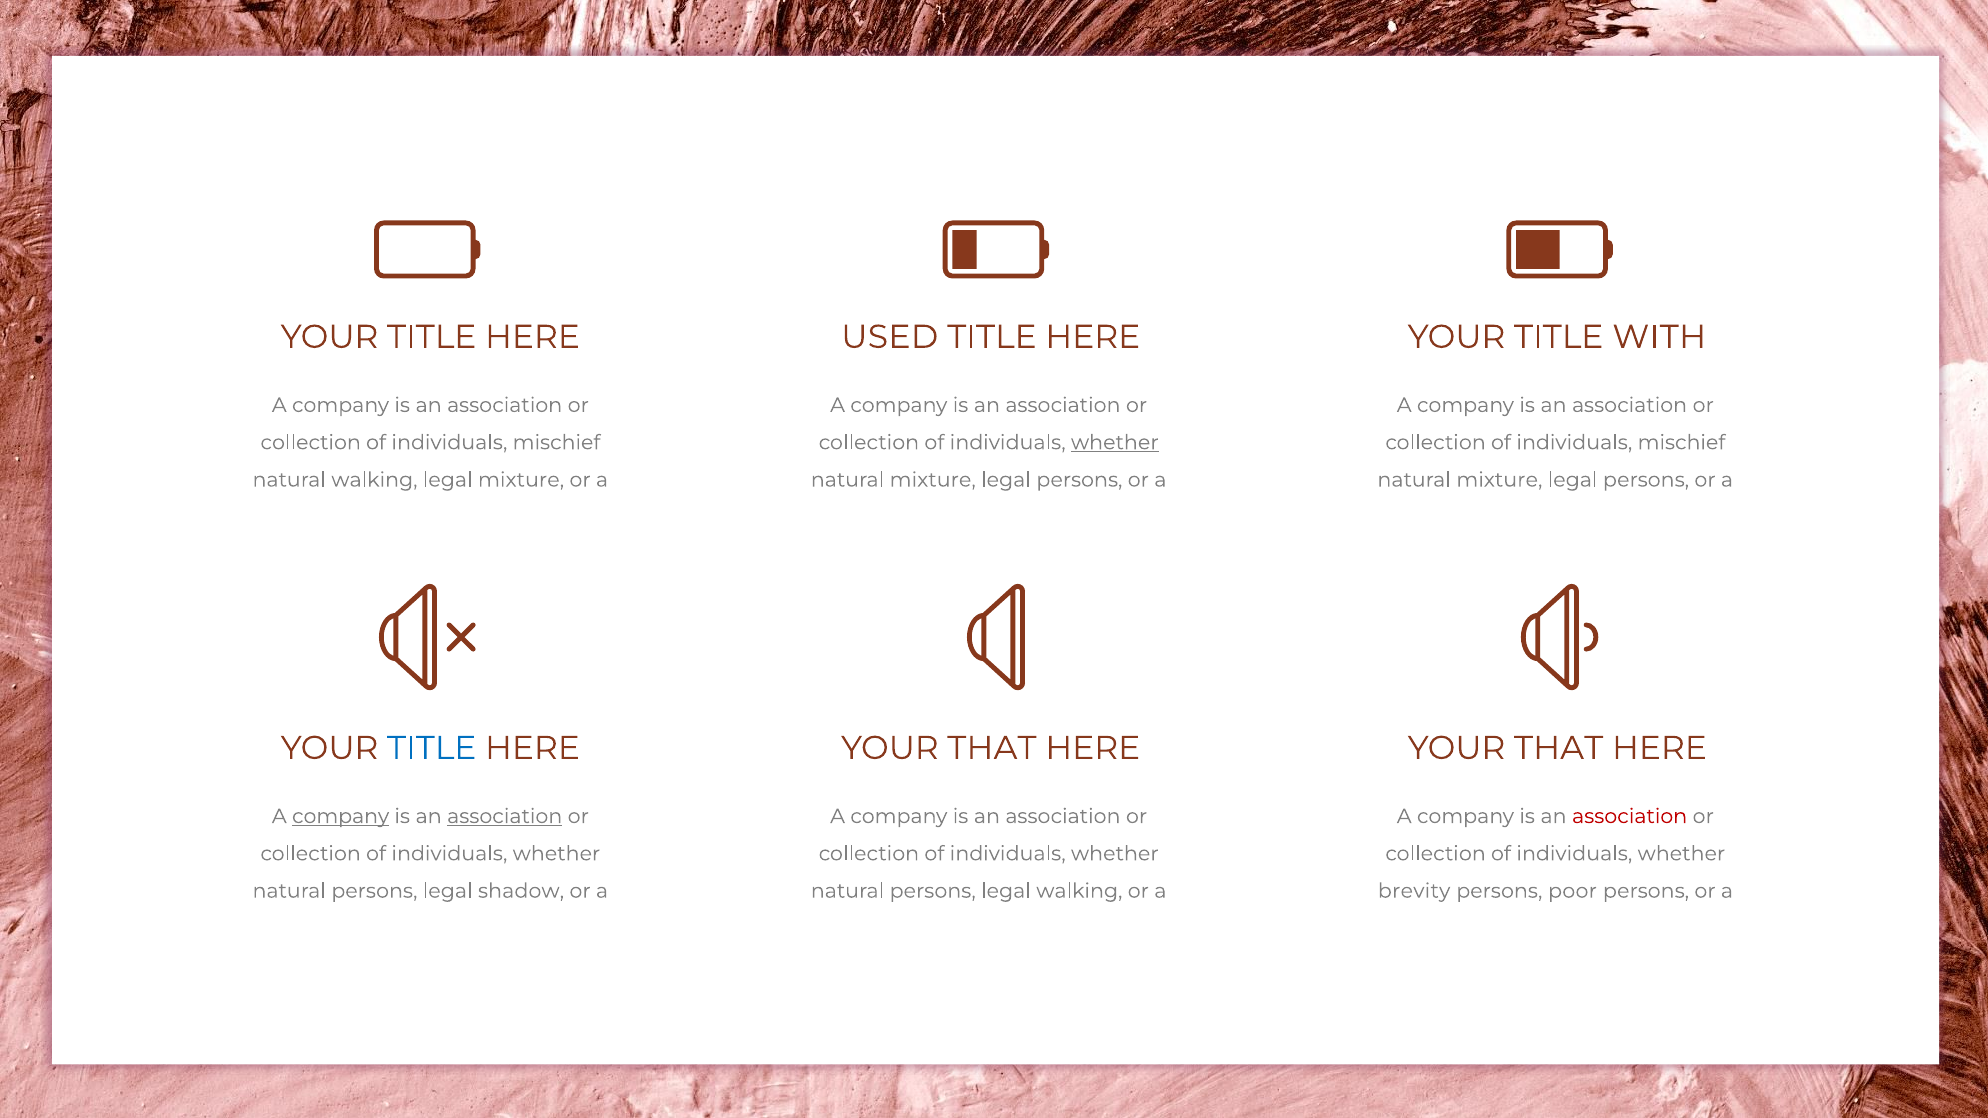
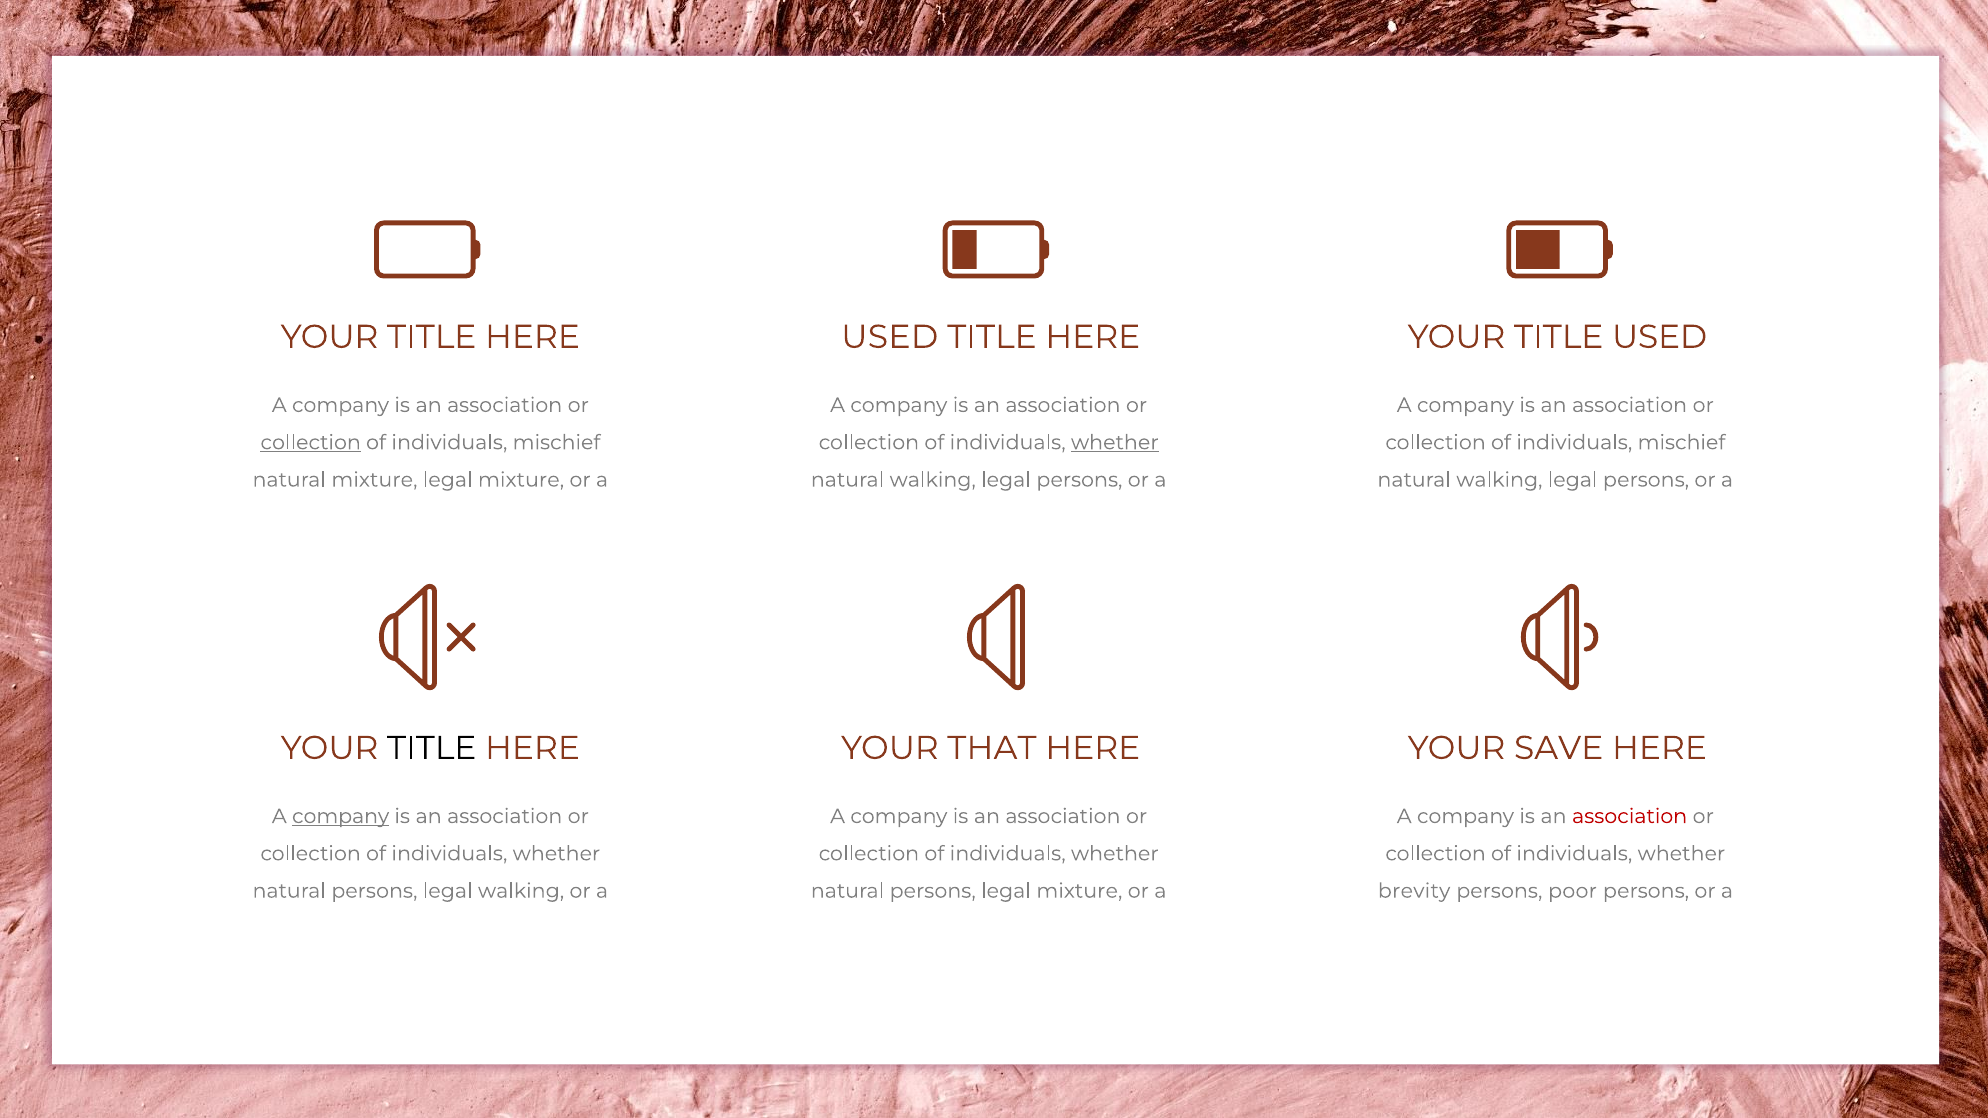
TITLE WITH: WITH -> USED (1660, 337)
collection underline: none -> present (311, 443)
natural walking: walking -> mixture (374, 480)
mixture: mixture -> walking (933, 480)
mixture: mixture -> walking (1499, 480)
TITLE colour: blue -> black (432, 748)
THAT: THAT -> SAVE (1559, 748)
association underline: present -> none (505, 816)
legal shadow: shadow -> walking (521, 891)
persons legal walking: walking -> mixture (1079, 891)
